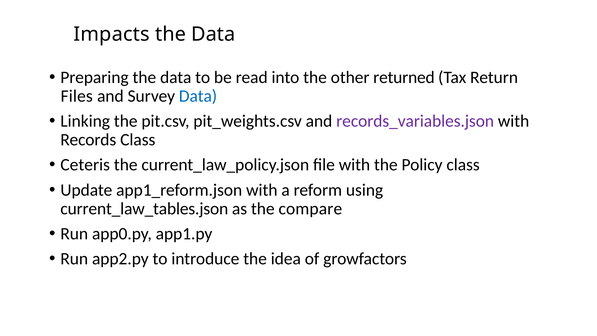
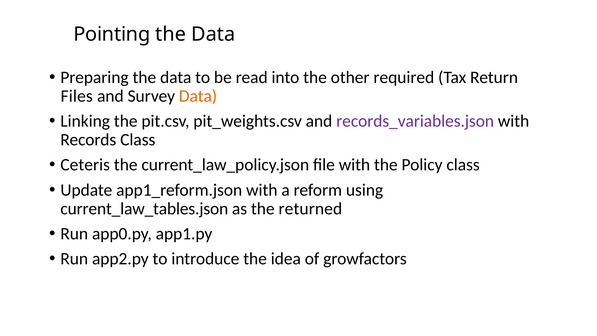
Impacts: Impacts -> Pointing (112, 34)
returned: returned -> required (404, 77)
Data colour: blue -> orange (198, 96)
compare: compare -> returned (310, 209)
